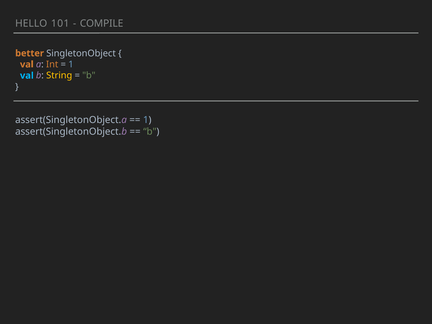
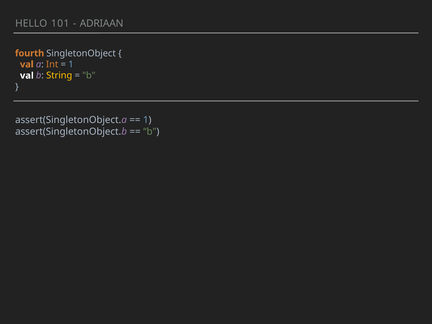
COMPILE: COMPILE -> ADRIAAN (102, 23)
better: better -> fourth (30, 53)
val colour: light blue -> white (27, 76)
